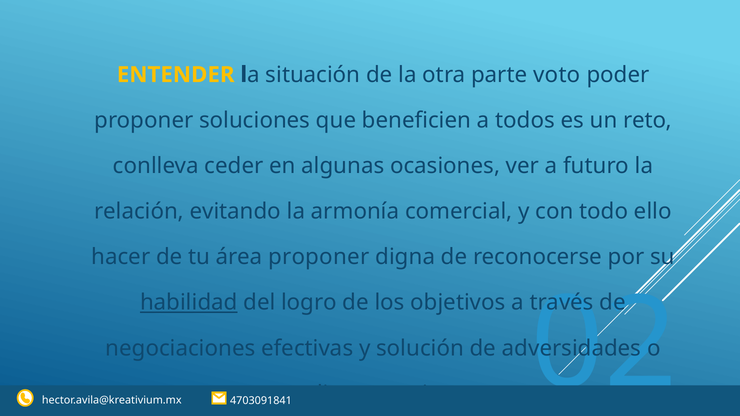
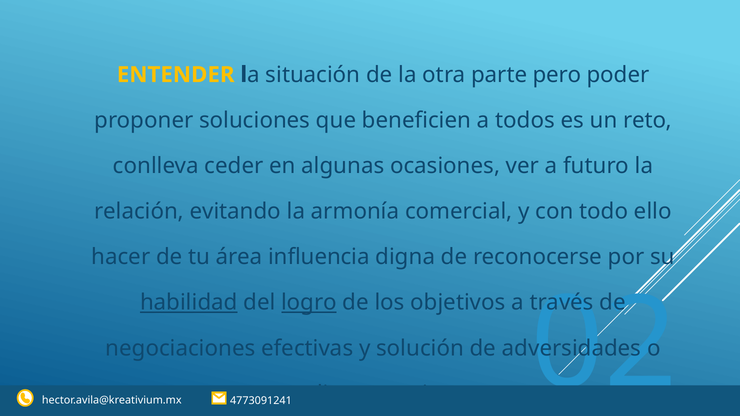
voto: voto -> pero (557, 75)
área proponer: proponer -> influencia (319, 257)
logro underline: none -> present (309, 303)
4703091841: 4703091841 -> 4773091241 (261, 401)
